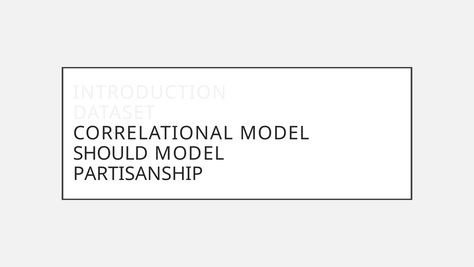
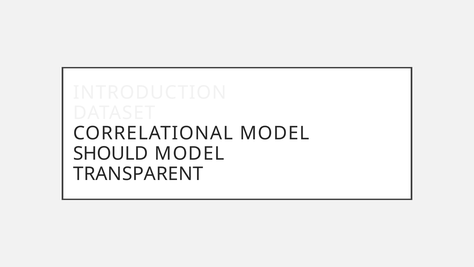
PARTISANSHIP: PARTISANSHIP -> TRANSPARENT (138, 174)
